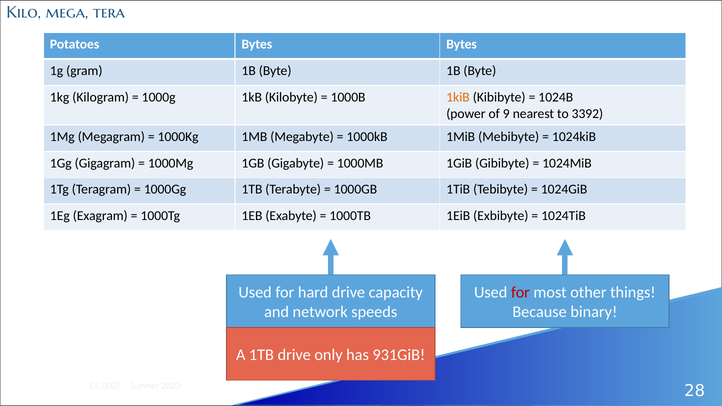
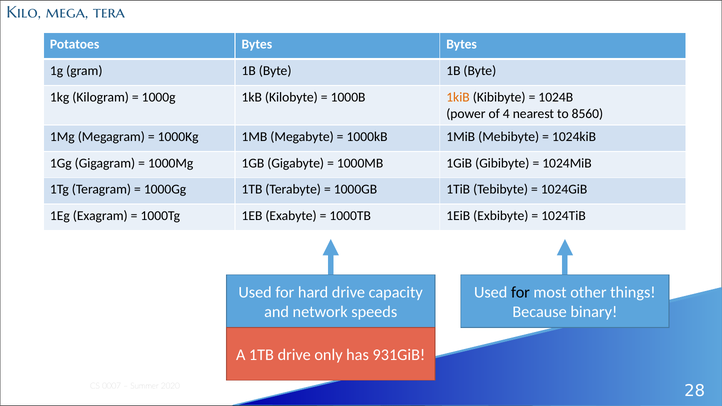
9: 9 -> 4 (506, 114)
3392: 3392 -> 8560 (587, 114)
for colour: red -> black (520, 293)
